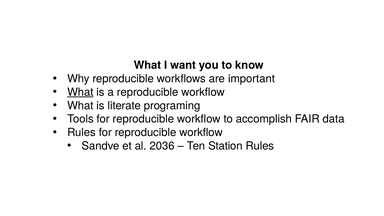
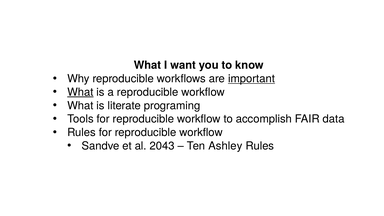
important underline: none -> present (252, 79)
2036: 2036 -> 2043 (162, 146)
Station: Station -> Ashley (225, 146)
